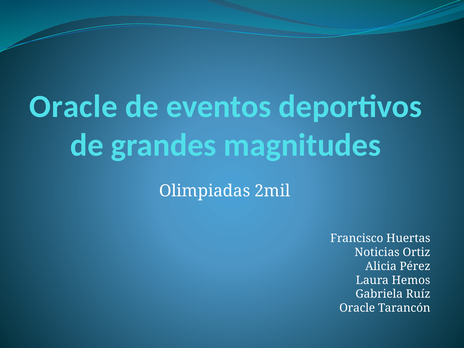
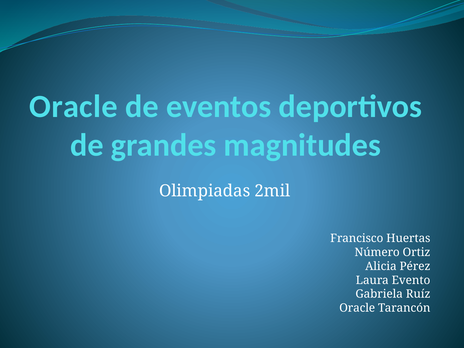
Noticias: Noticias -> Número (377, 252)
Hemos: Hemos -> Evento (411, 280)
